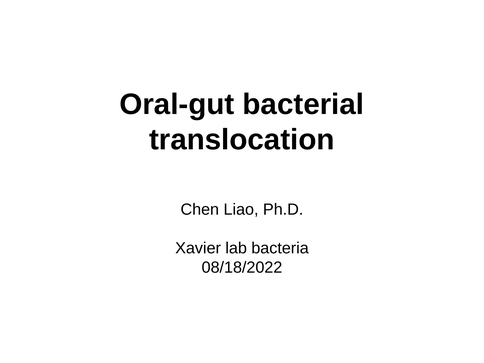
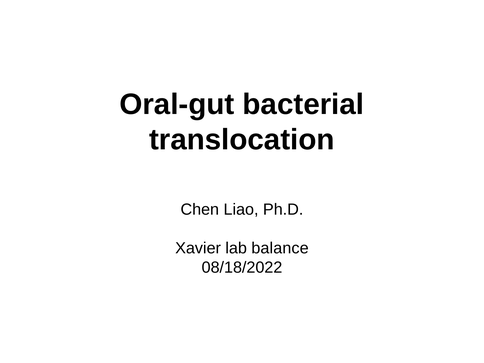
bacteria: bacteria -> balance (280, 248)
